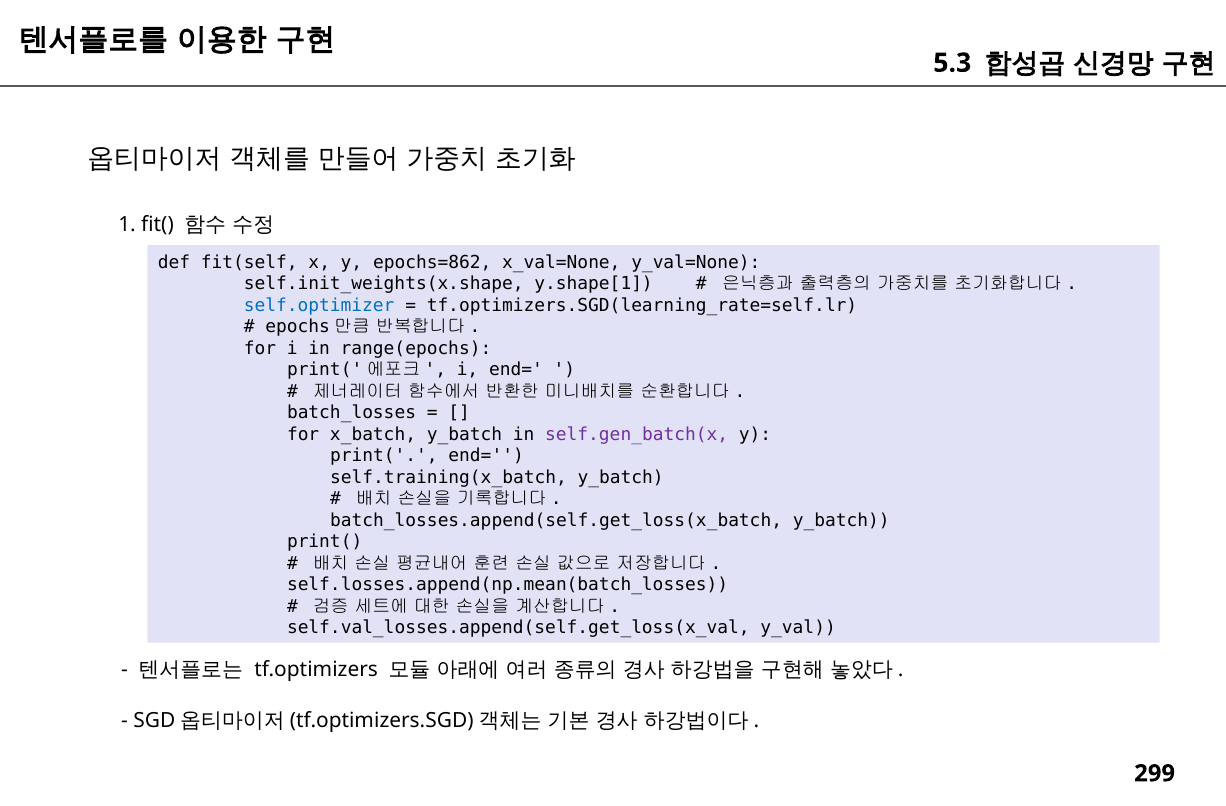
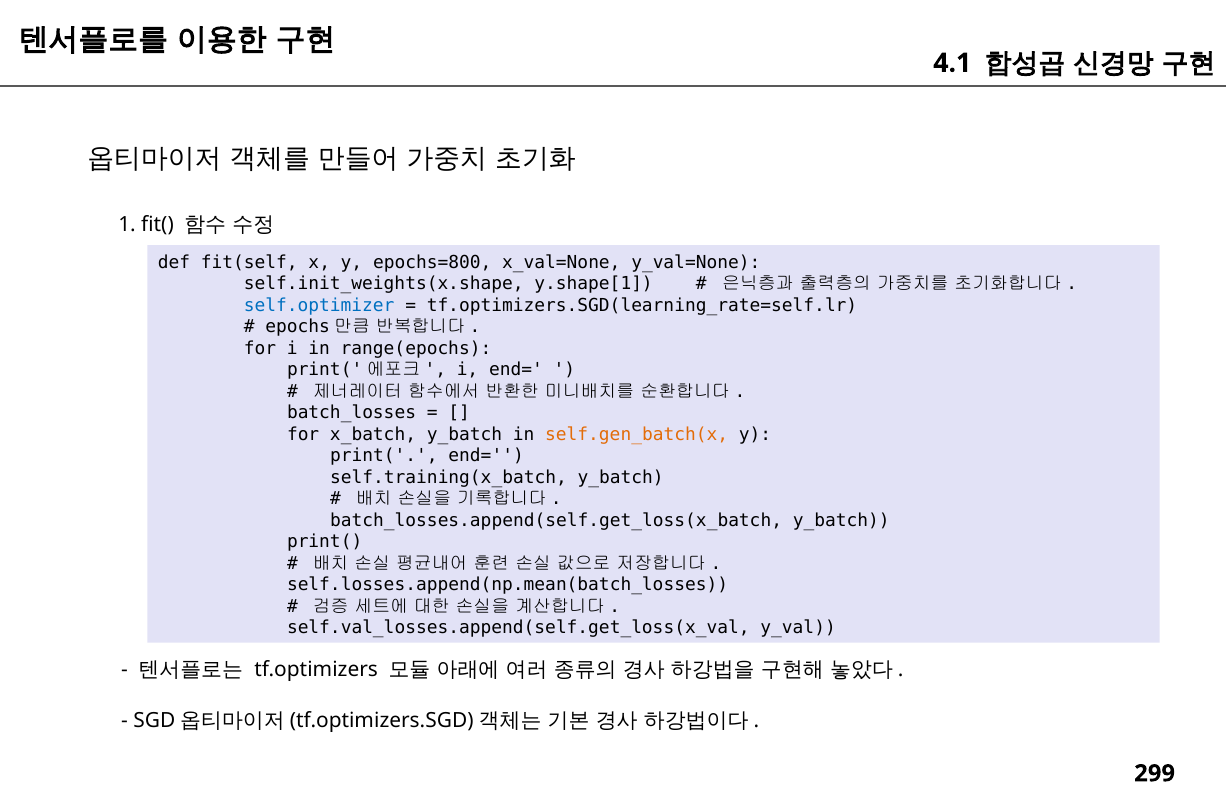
5.3: 5.3 -> 4.1 (952, 63)
epochs=862: epochs=862 -> epochs=800 (432, 262)
self.gen_batch(x colour: purple -> orange (637, 434)
